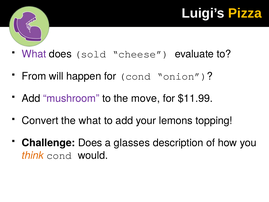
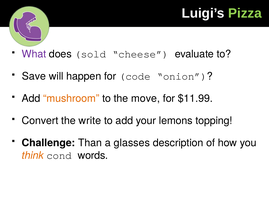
Pizza colour: yellow -> light green (245, 13)
From: From -> Save (34, 76)
for cond: cond -> code (135, 76)
mushroom colour: purple -> orange (71, 98)
the what: what -> write (90, 120)
Challenge Does: Does -> Than (90, 143)
would: would -> words (93, 155)
